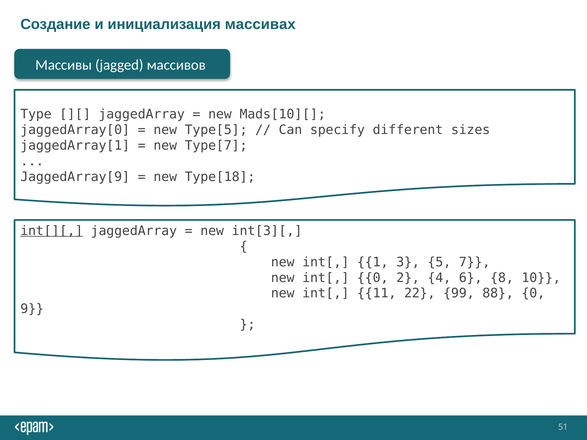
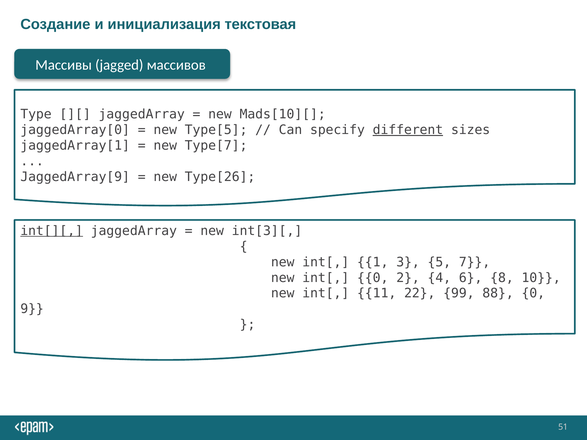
массивах: массивах -> текстовая (260, 24)
different underline: none -> present (408, 130)
Type[18: Type[18 -> Type[26 (220, 177)
